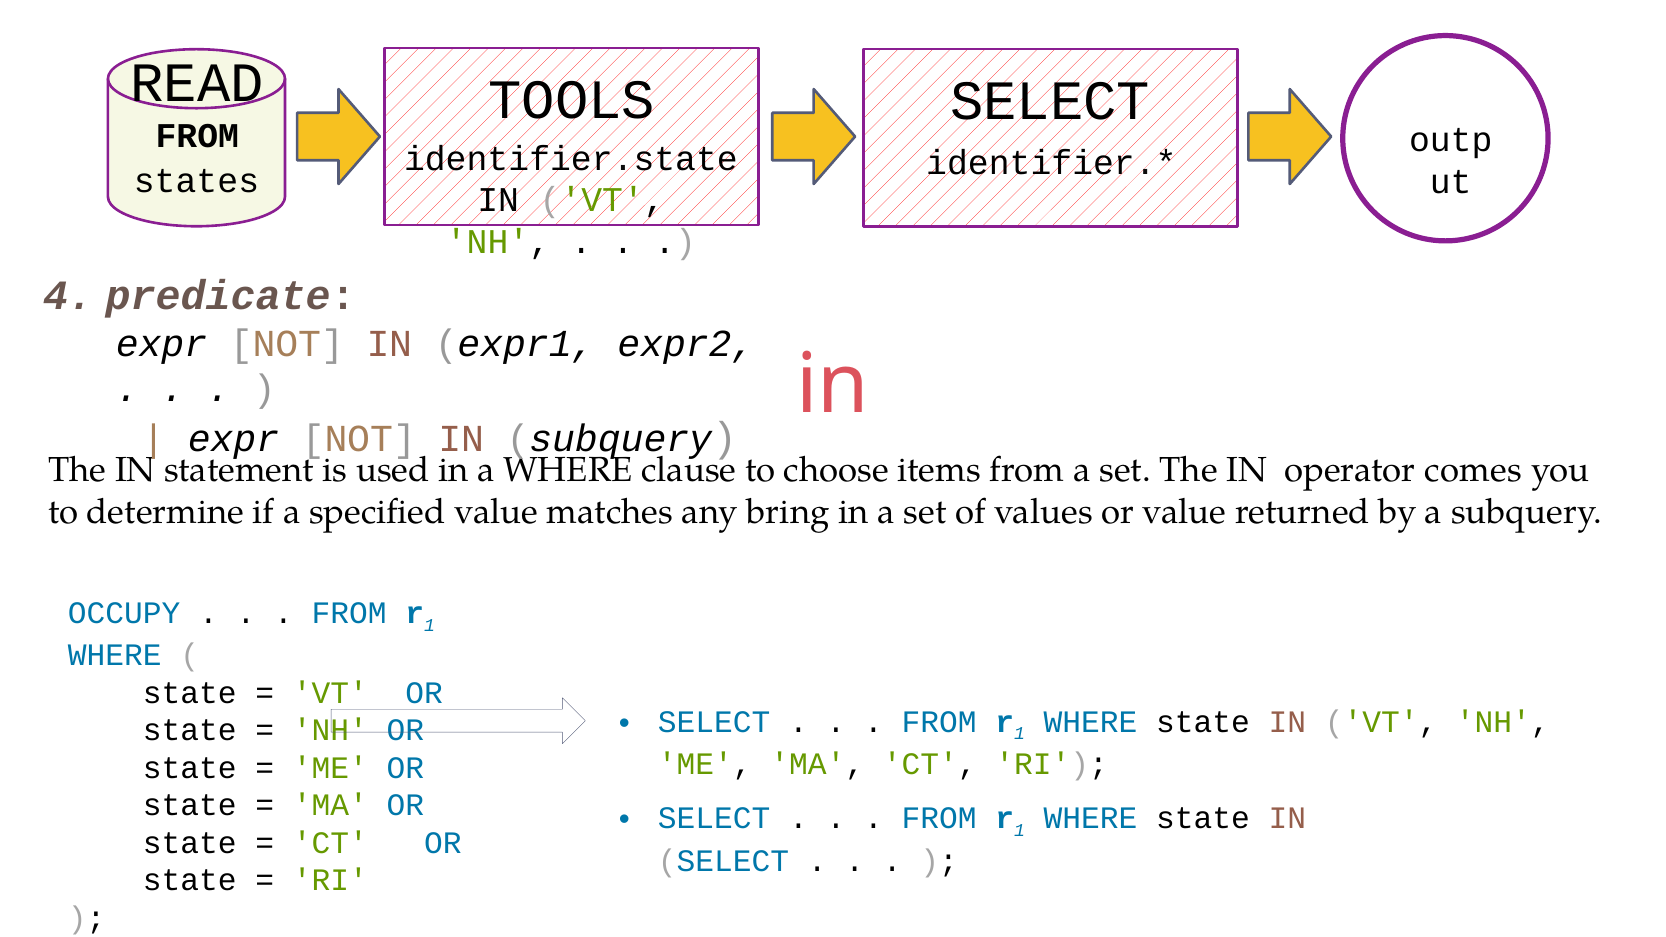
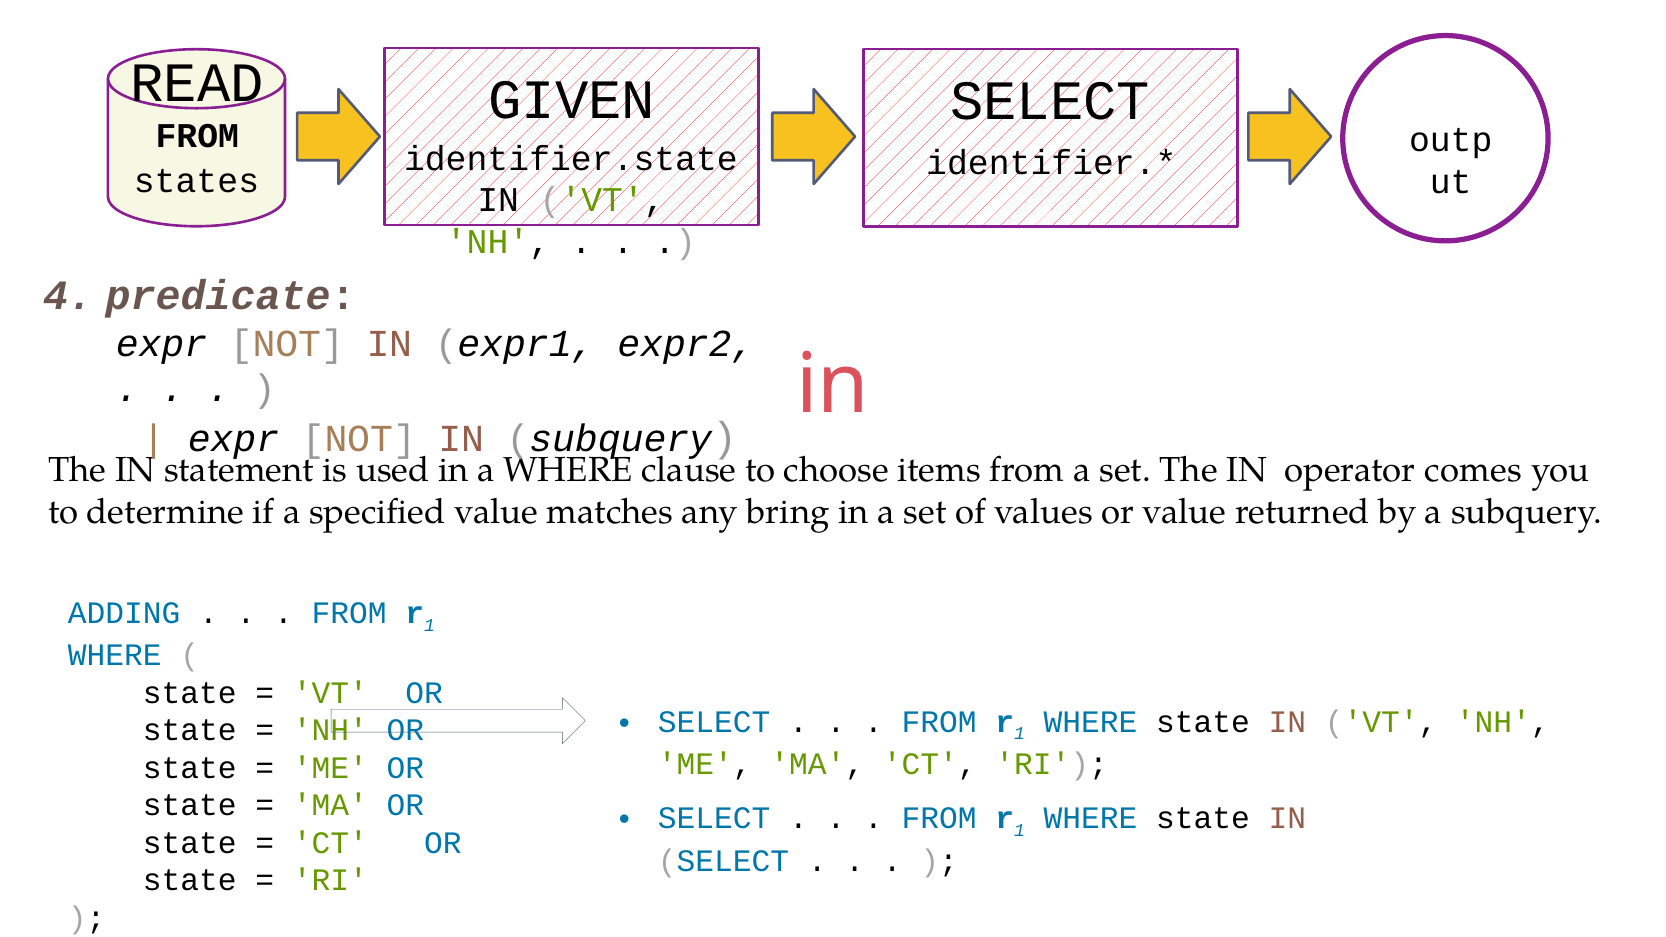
TOOLS: TOOLS -> GIVEN (572, 100)
OCCUPY: OCCUPY -> ADDING (124, 613)
